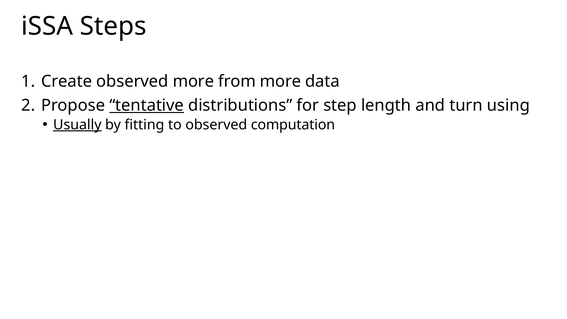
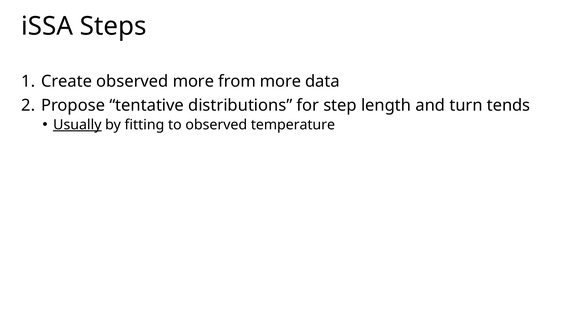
tentative underline: present -> none (147, 105)
using: using -> tends (509, 105)
computation: computation -> temperature (293, 125)
